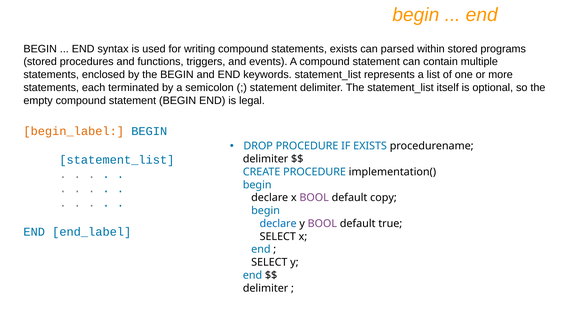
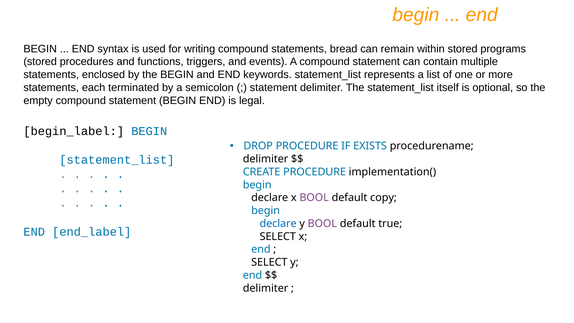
statements exists: exists -> bread (344, 49)
parsed: parsed -> remain (397, 49)
begin_label colour: orange -> black (74, 131)
